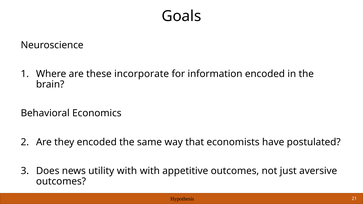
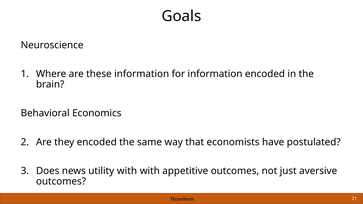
these incorporate: incorporate -> information (142, 74)
